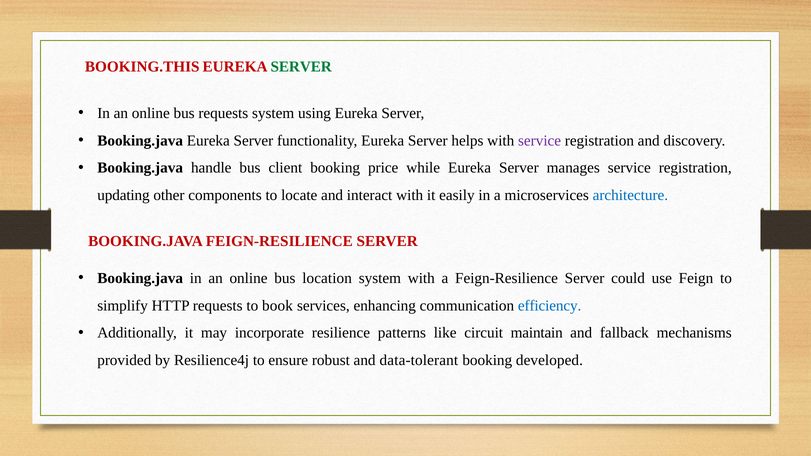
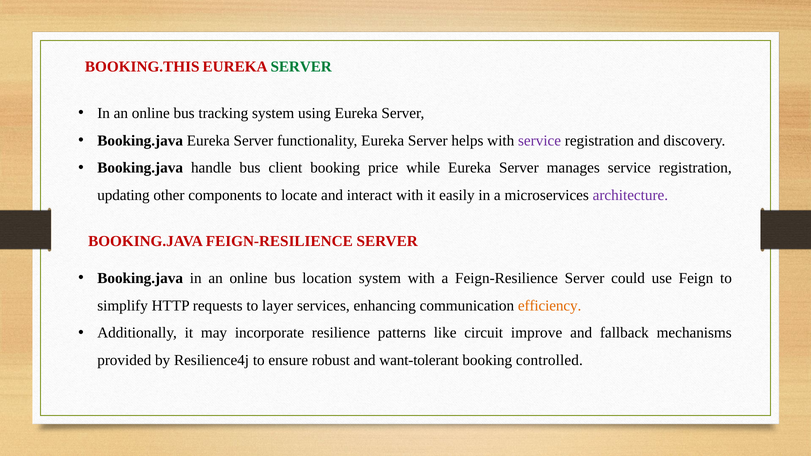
bus requests: requests -> tracking (223, 113)
architecture colour: blue -> purple (630, 195)
book: book -> layer (278, 306)
efficiency colour: blue -> orange (550, 306)
maintain: maintain -> improve (537, 333)
data-tolerant: data-tolerant -> want-tolerant (419, 360)
developed: developed -> controlled (549, 360)
